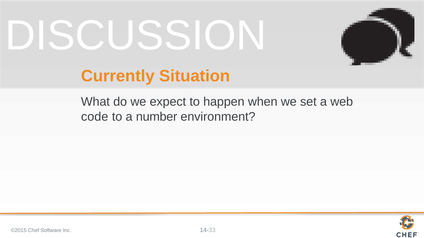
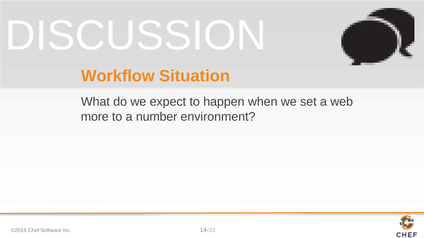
Currently: Currently -> Workflow (118, 76)
code: code -> more (95, 117)
